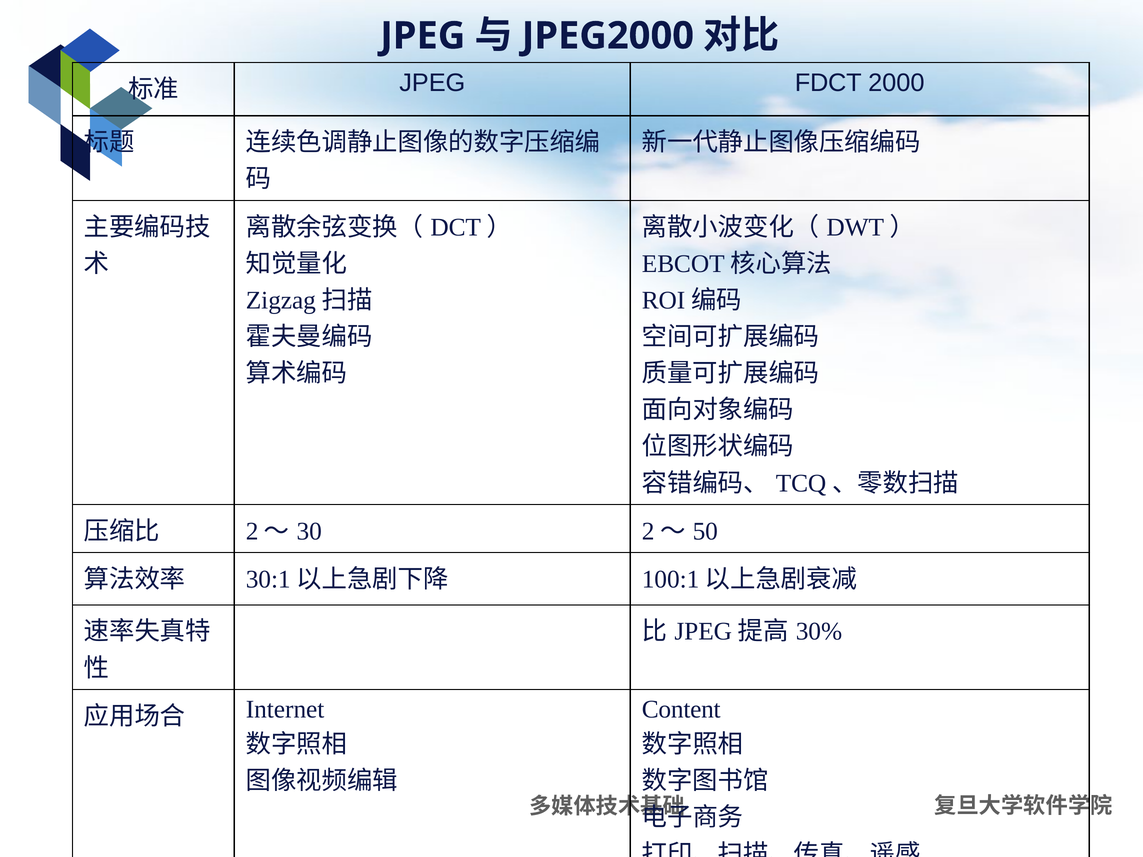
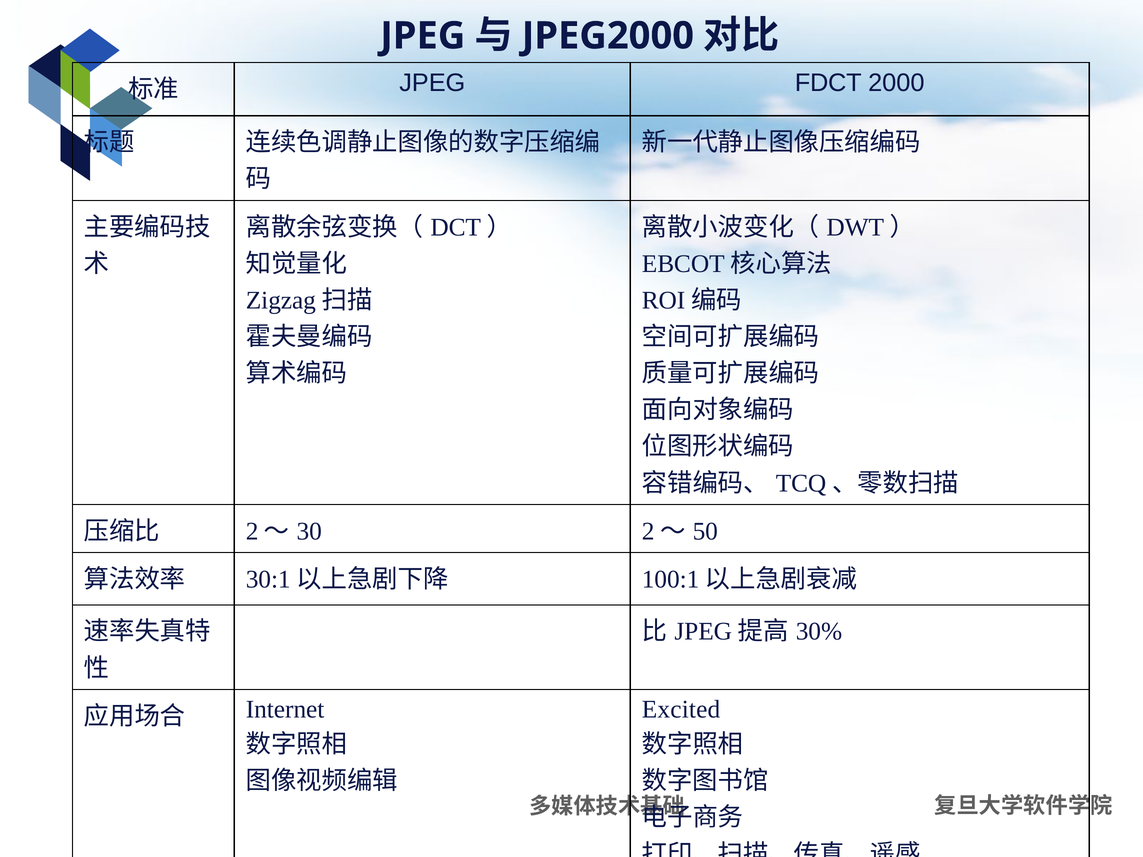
Content: Content -> Excited (681, 710)
